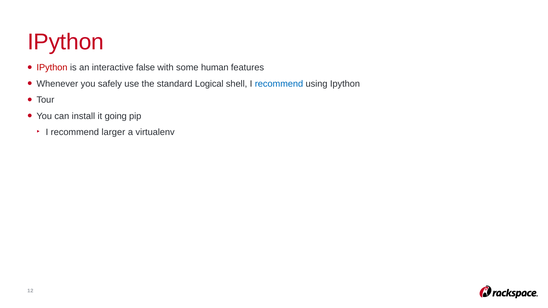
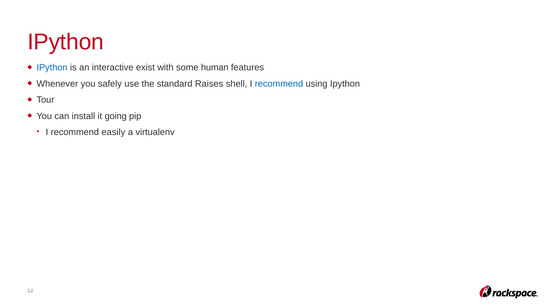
IPython colour: red -> blue (52, 68)
false: false -> exist (145, 68)
Logical: Logical -> Raises (209, 84)
larger: larger -> easily (113, 132)
